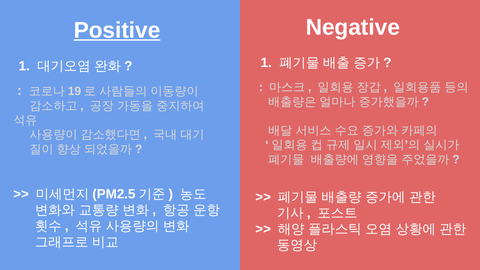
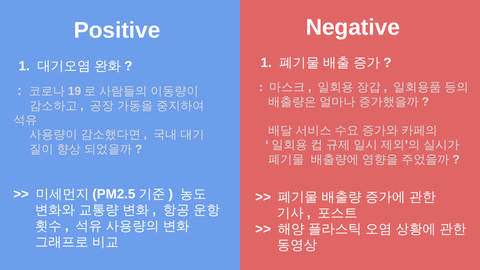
Positive underline: present -> none (117, 30)
